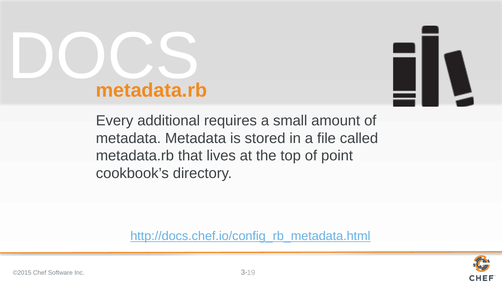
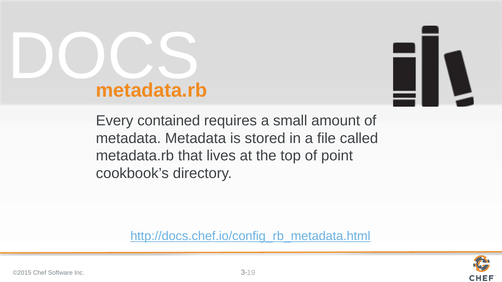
additional: additional -> contained (169, 121)
